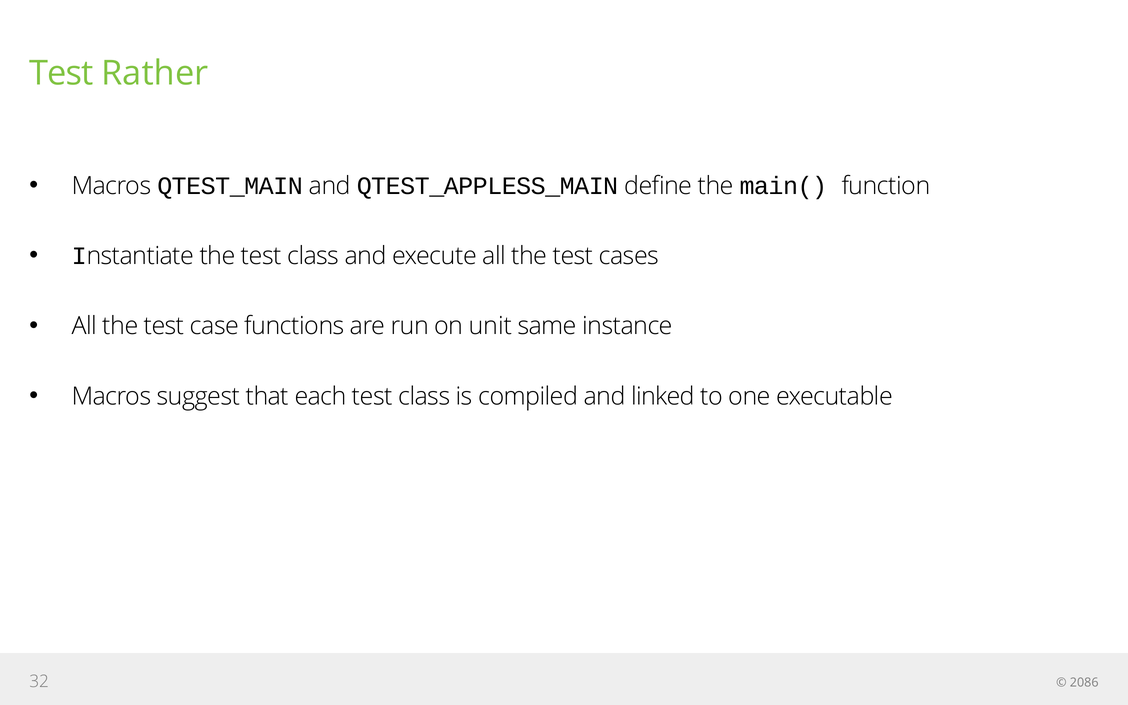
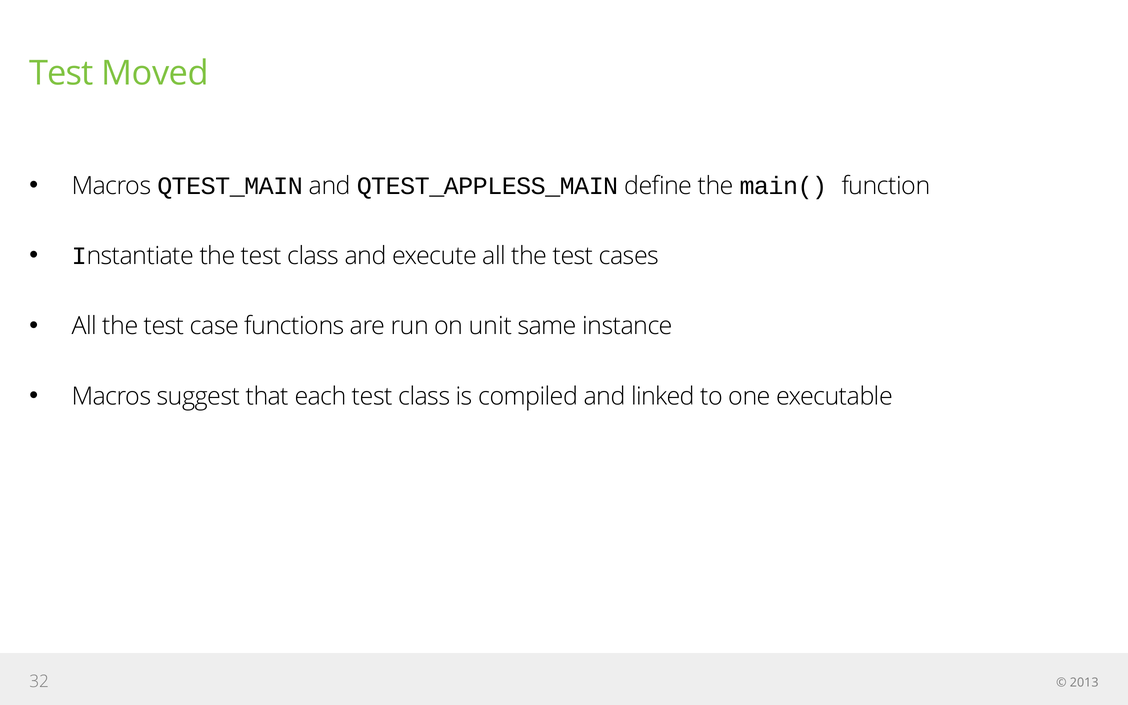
Rather: Rather -> Moved (155, 73)
2086: 2086 -> 2013 (1084, 683)
